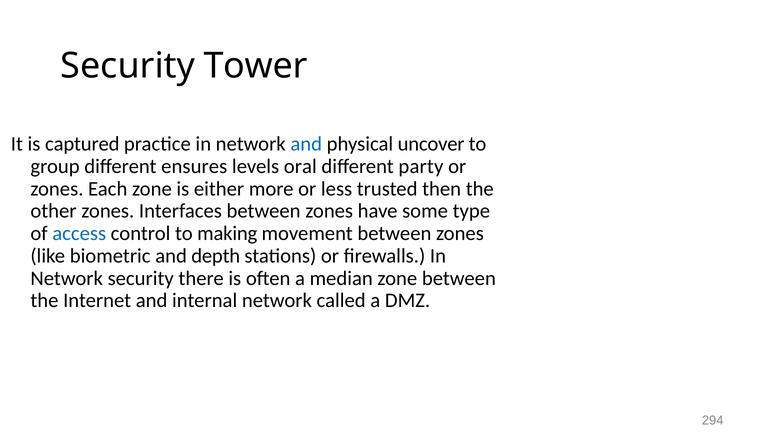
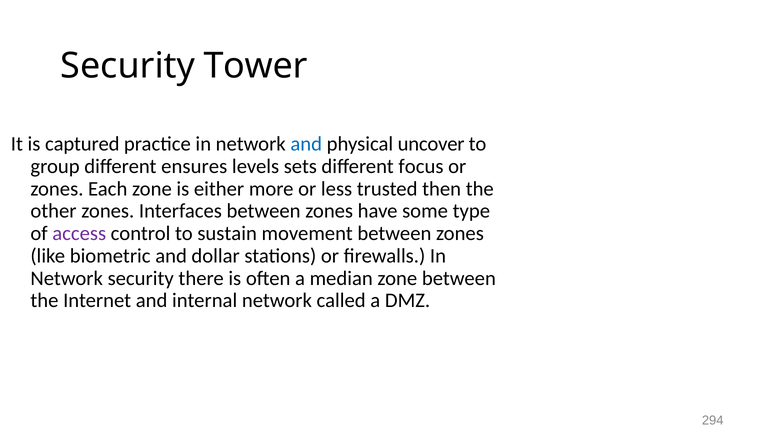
oral: oral -> sets (300, 166)
party: party -> focus (421, 166)
access colour: blue -> purple (79, 234)
making: making -> sustain (227, 234)
depth: depth -> dollar (216, 256)
